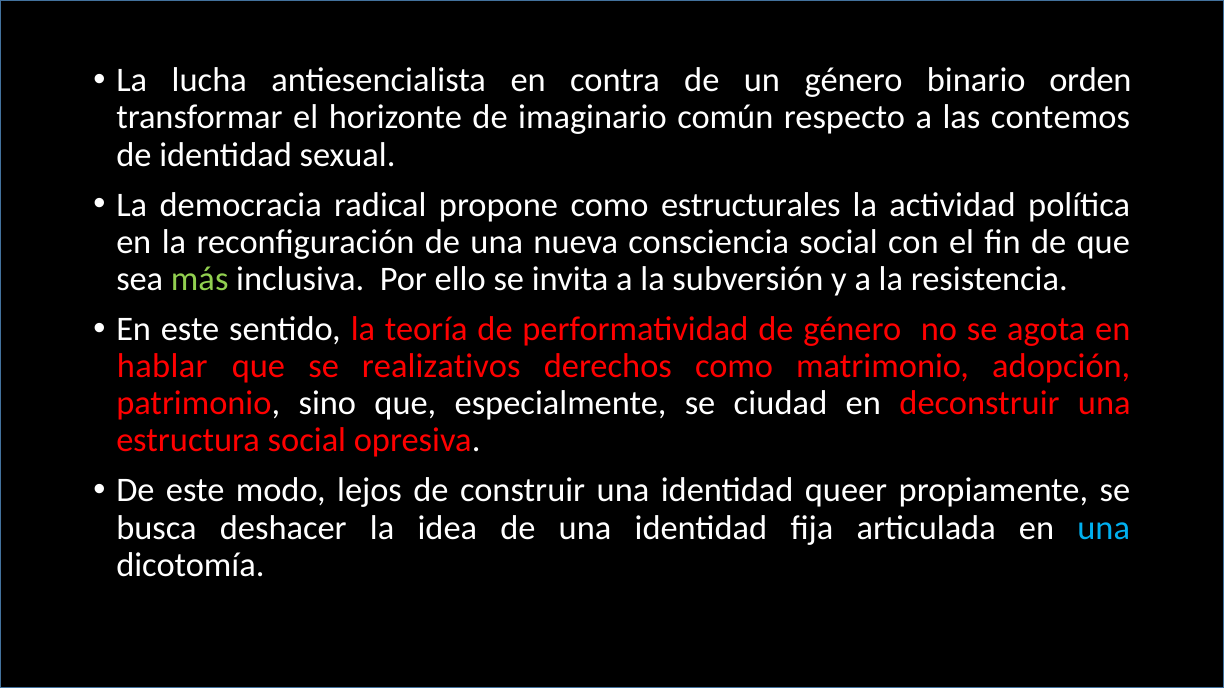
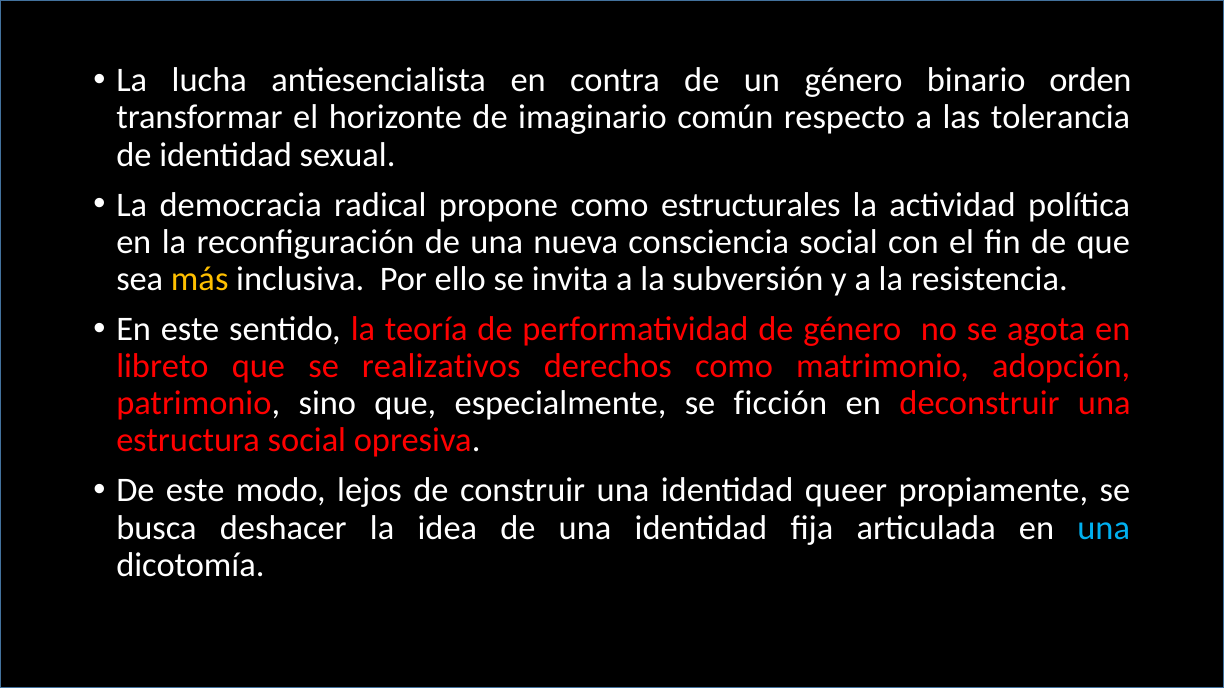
contemos: contemos -> tolerancia (1061, 118)
más colour: light green -> yellow (200, 279)
hablar: hablar -> libreto (162, 366)
ciudad: ciudad -> ficción (780, 404)
